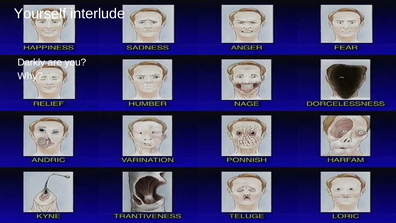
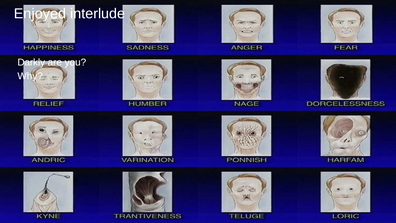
Yourself: Yourself -> Enjoyed (40, 14)
